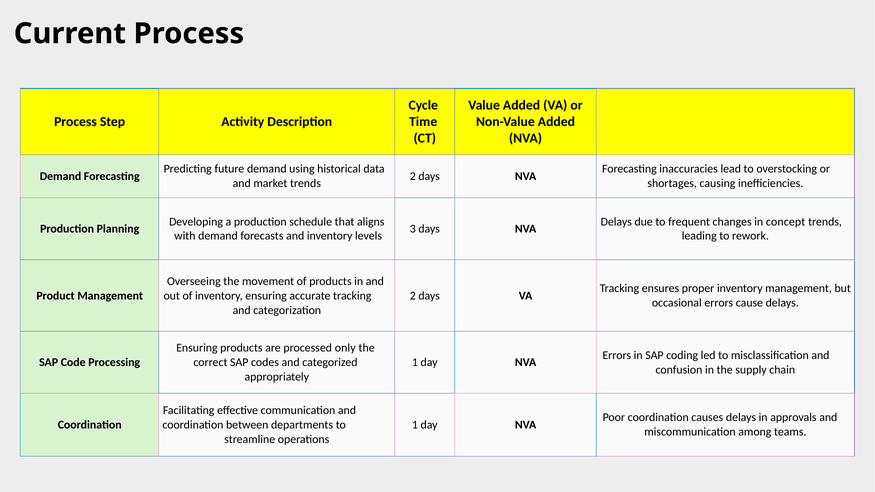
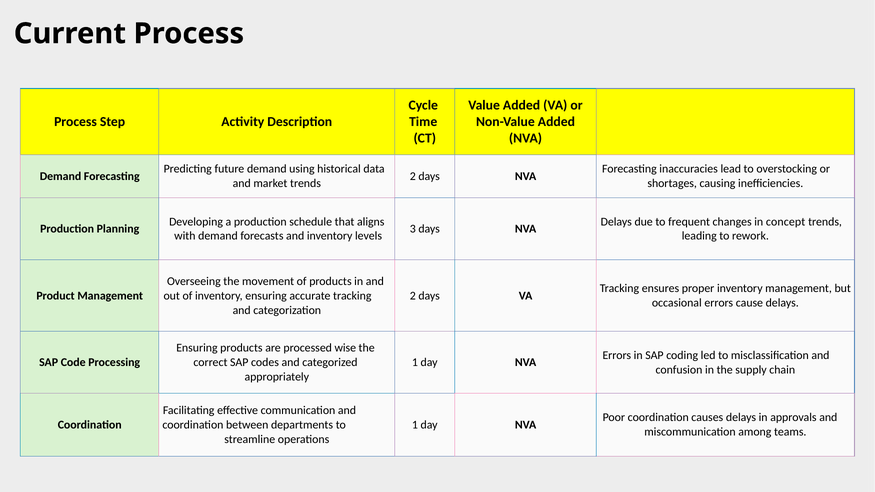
only: only -> wise (345, 348)
